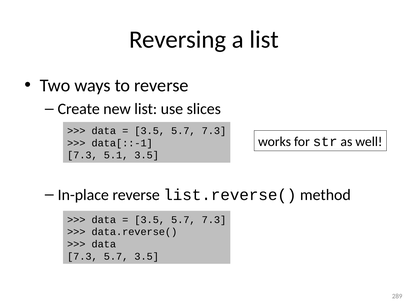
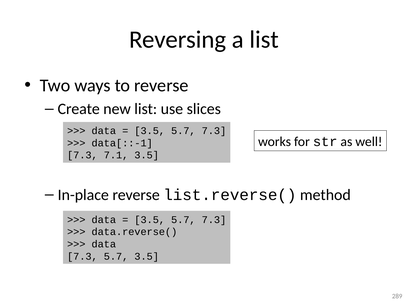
5.1: 5.1 -> 7.1 (116, 155)
